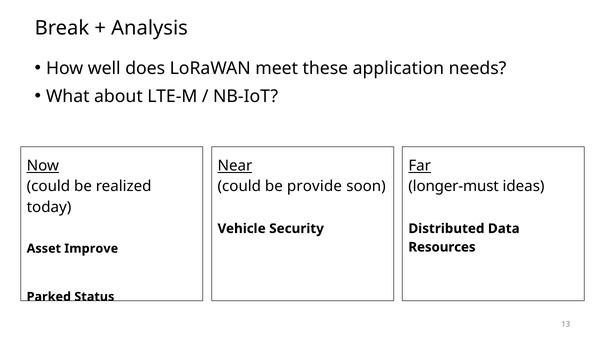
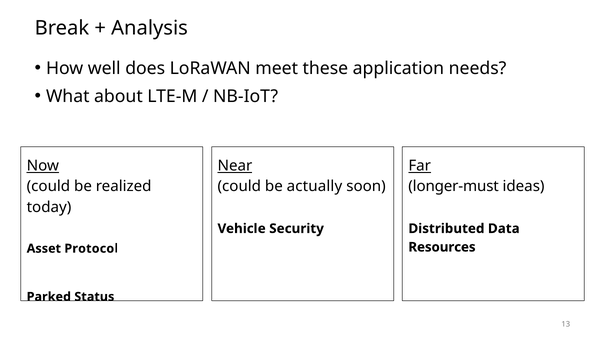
provide: provide -> actually (314, 187)
Improve: Improve -> Protocol (91, 249)
